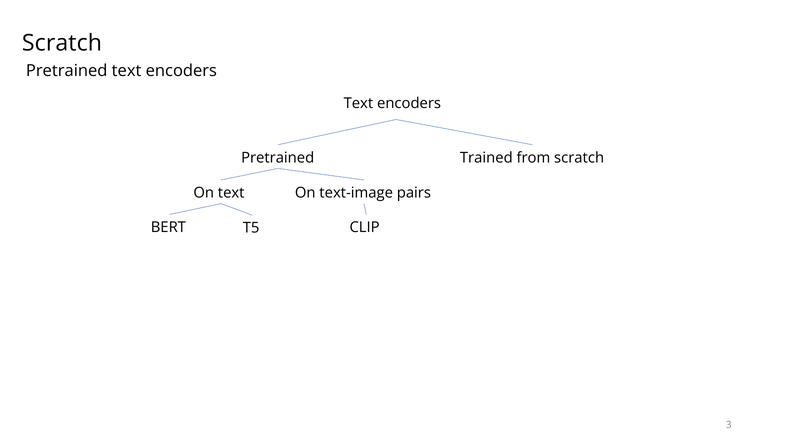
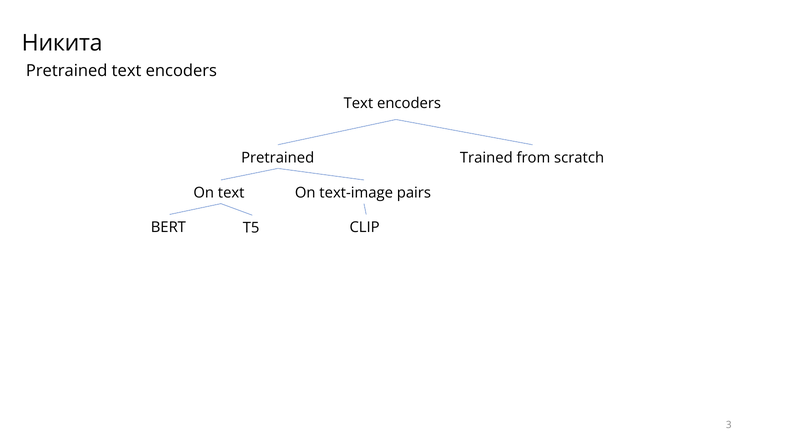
Scratch: Scratch -> Никита (62, 43)
